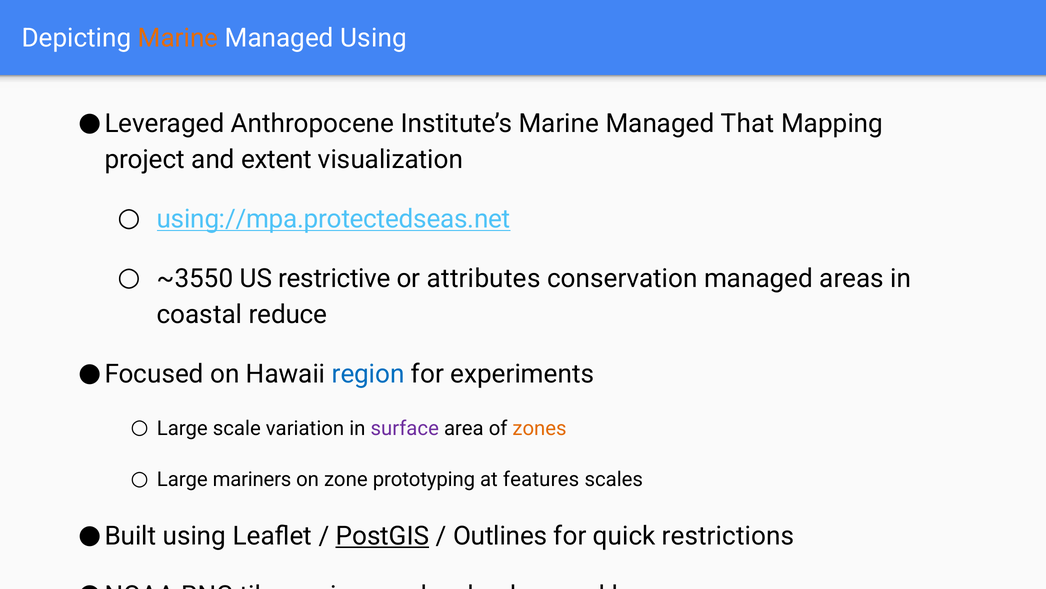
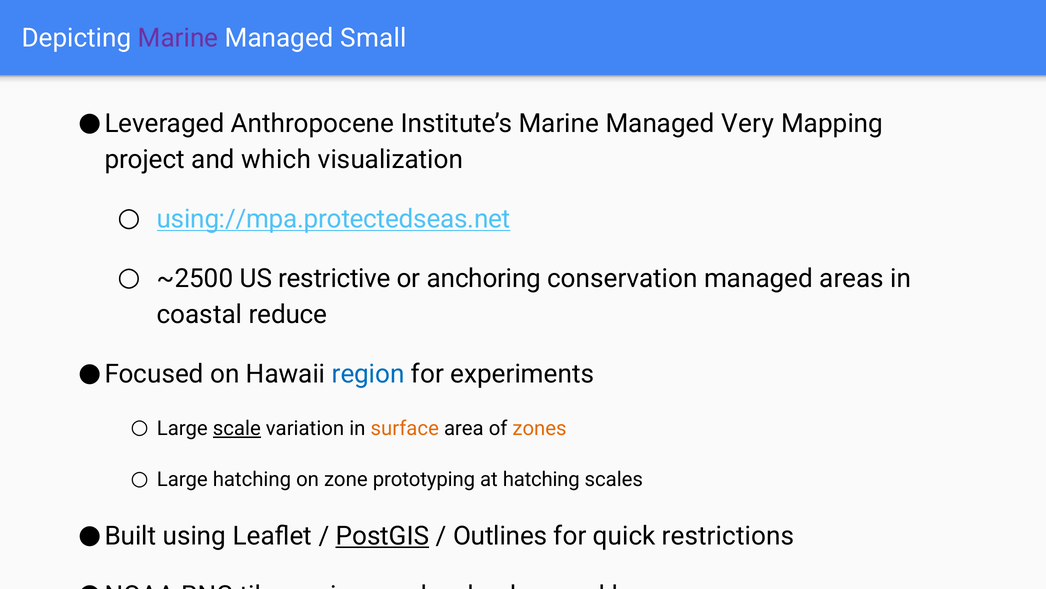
Marine colour: orange -> purple (178, 38)
Managed Using: Using -> Small (374, 38)
That: That -> Very (748, 124)
extent: extent -> which (276, 160)
~3550: ~3550 -> ~2500 (195, 278)
attributes: attributes -> anchoring (484, 278)
scale underline: none -> present (237, 428)
surface colour: purple -> orange (405, 428)
Large mariners: mariners -> hatching (252, 479)
at features: features -> hatching (541, 479)
